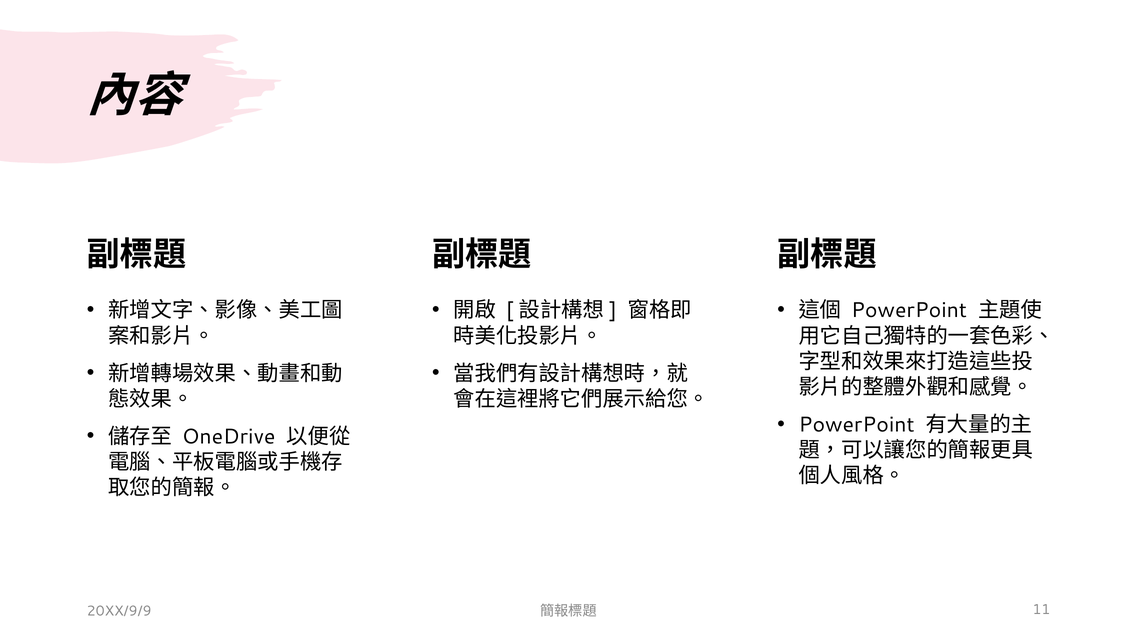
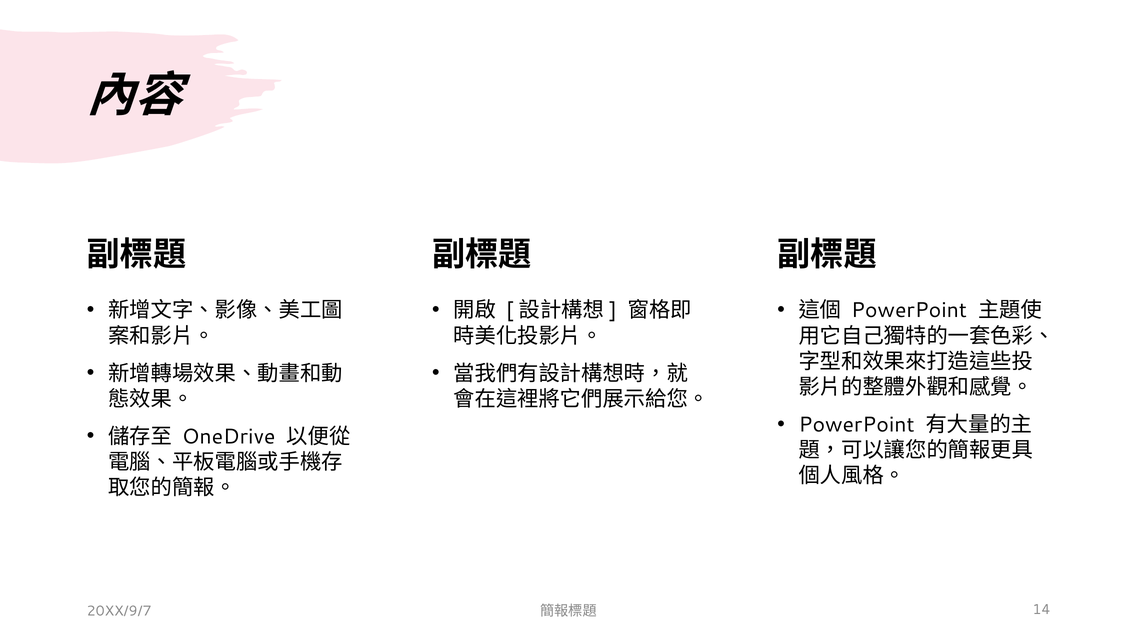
20XX/9/9: 20XX/9/9 -> 20XX/9/7 (119, 611)
11: 11 -> 14 (1041, 609)
